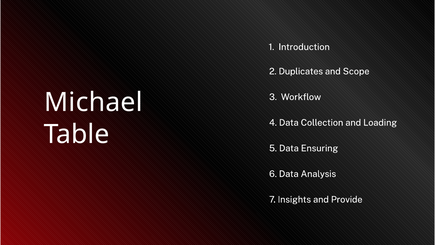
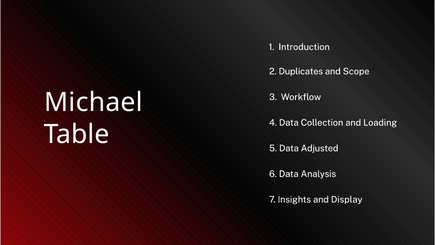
Ensuring: Ensuring -> Adjusted (320, 148)
Provide: Provide -> Display (347, 199)
